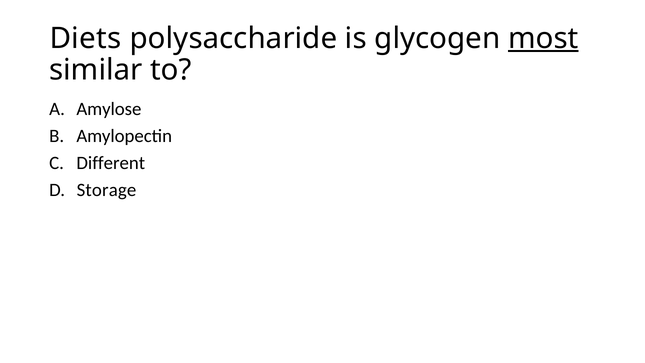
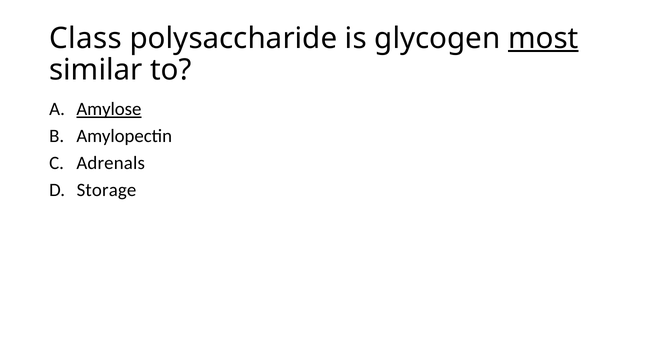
Diets: Diets -> Class (86, 38)
Amylose underline: none -> present (109, 109)
Different: Different -> Adrenals (111, 163)
